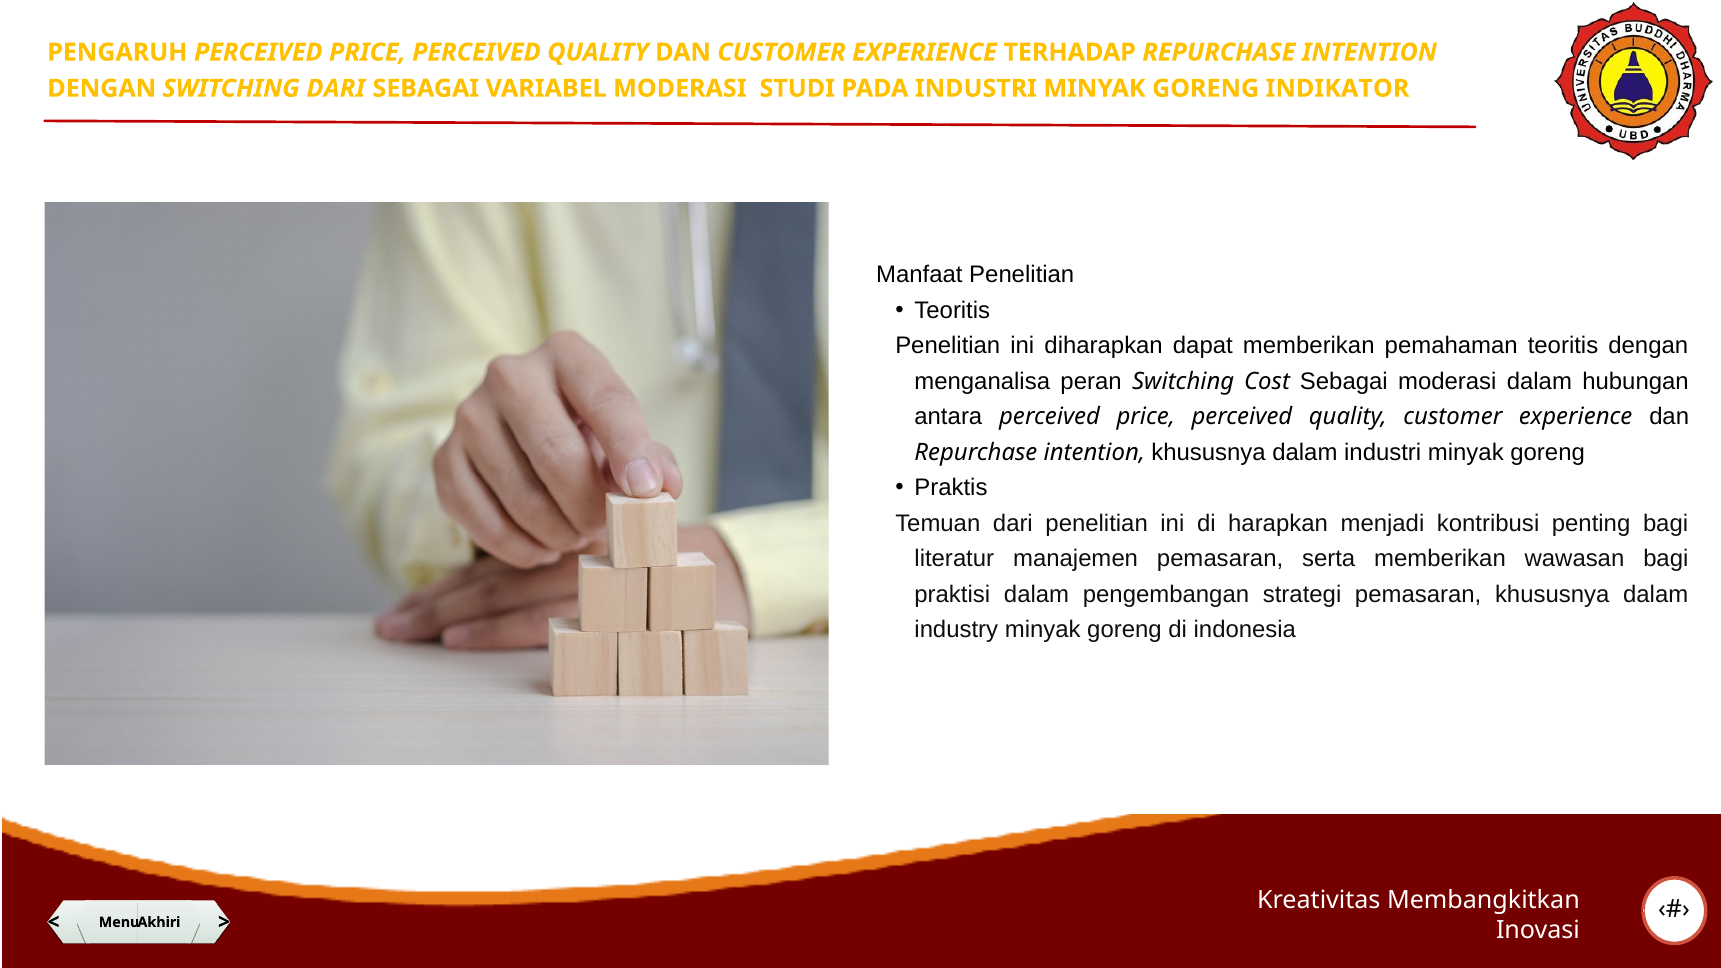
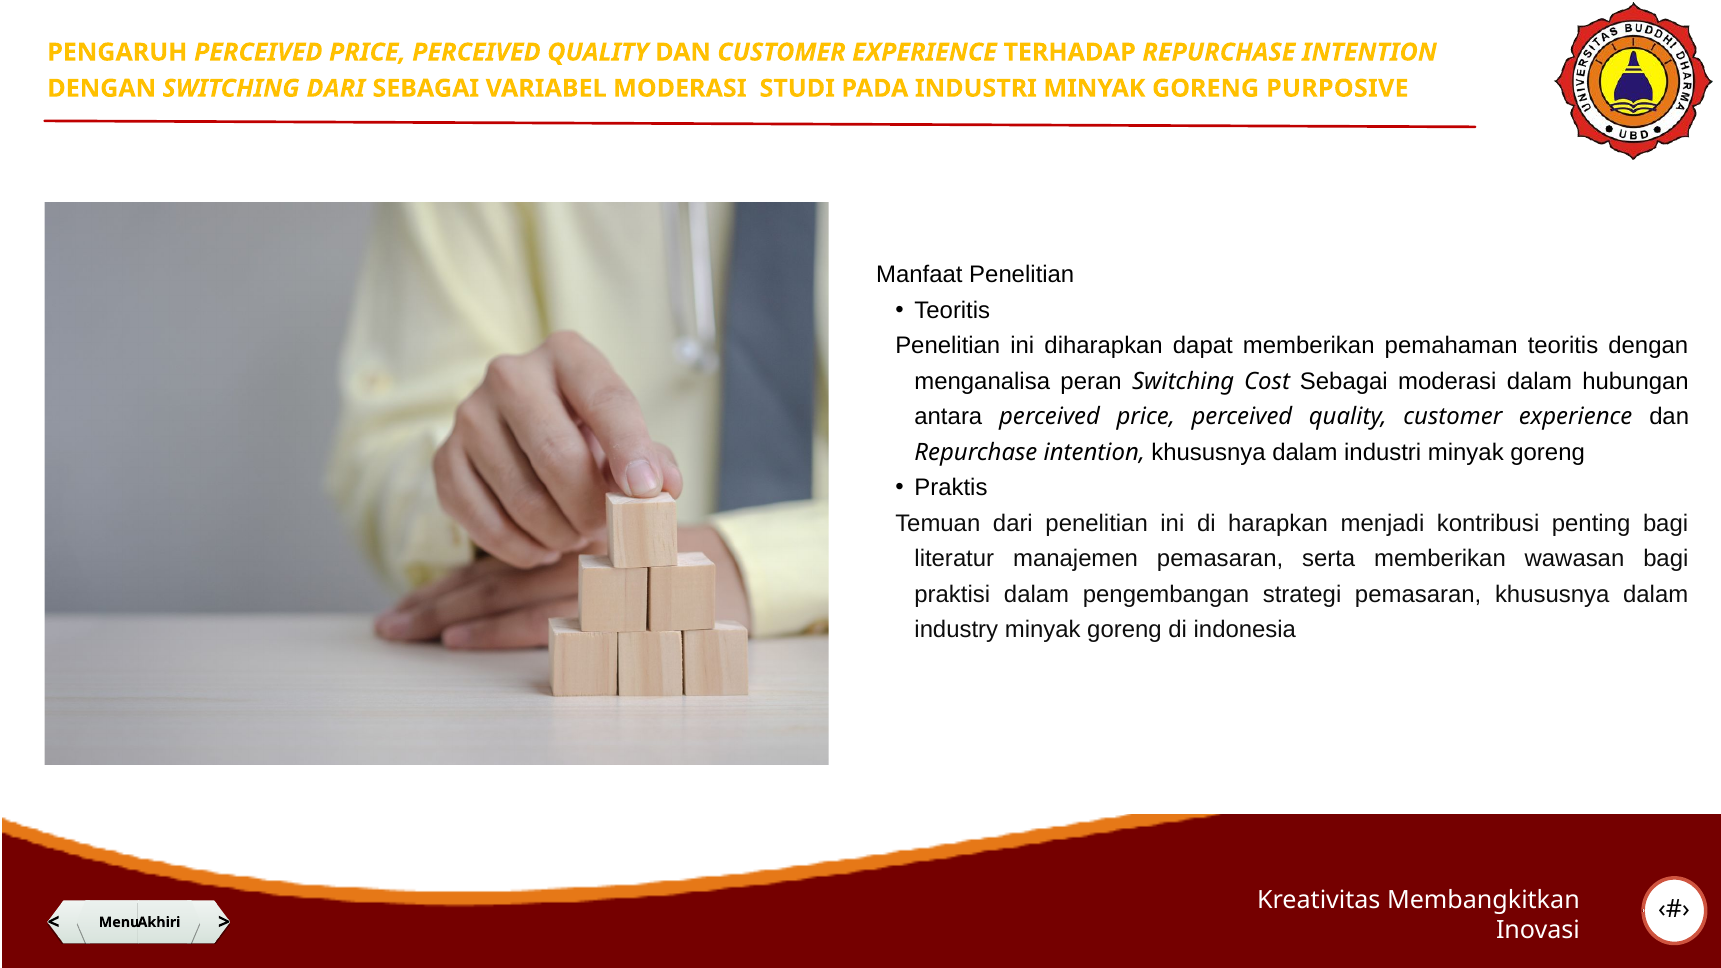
INDIKATOR: INDIKATOR -> PURPOSIVE (1337, 88)
